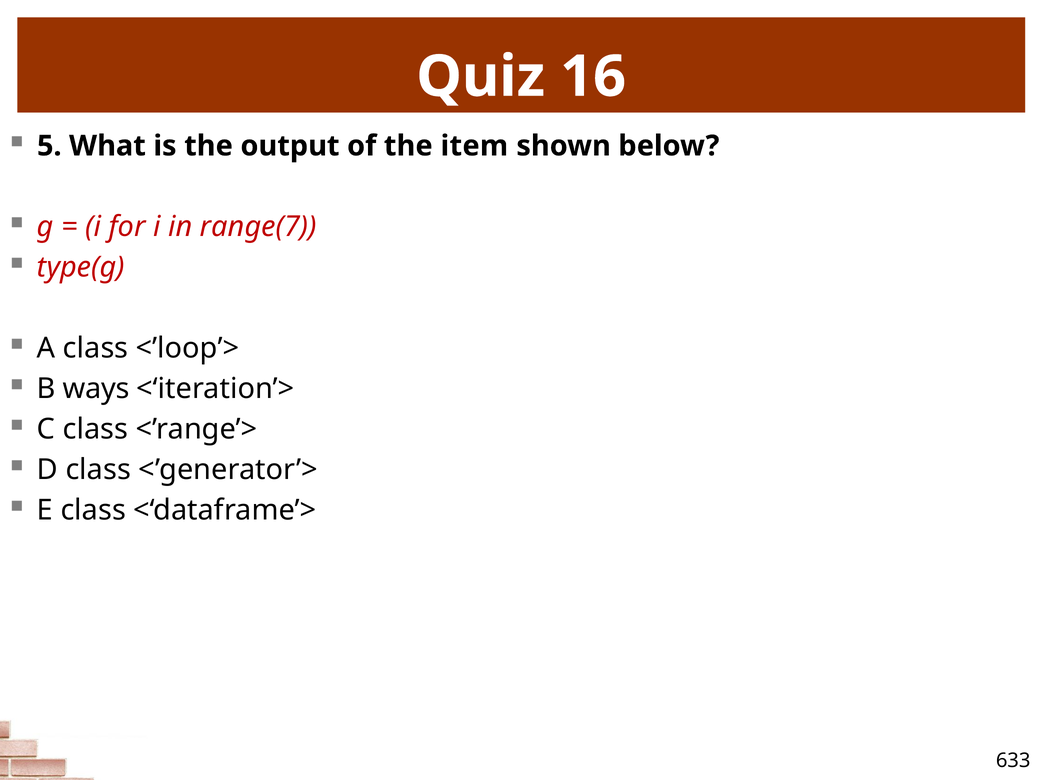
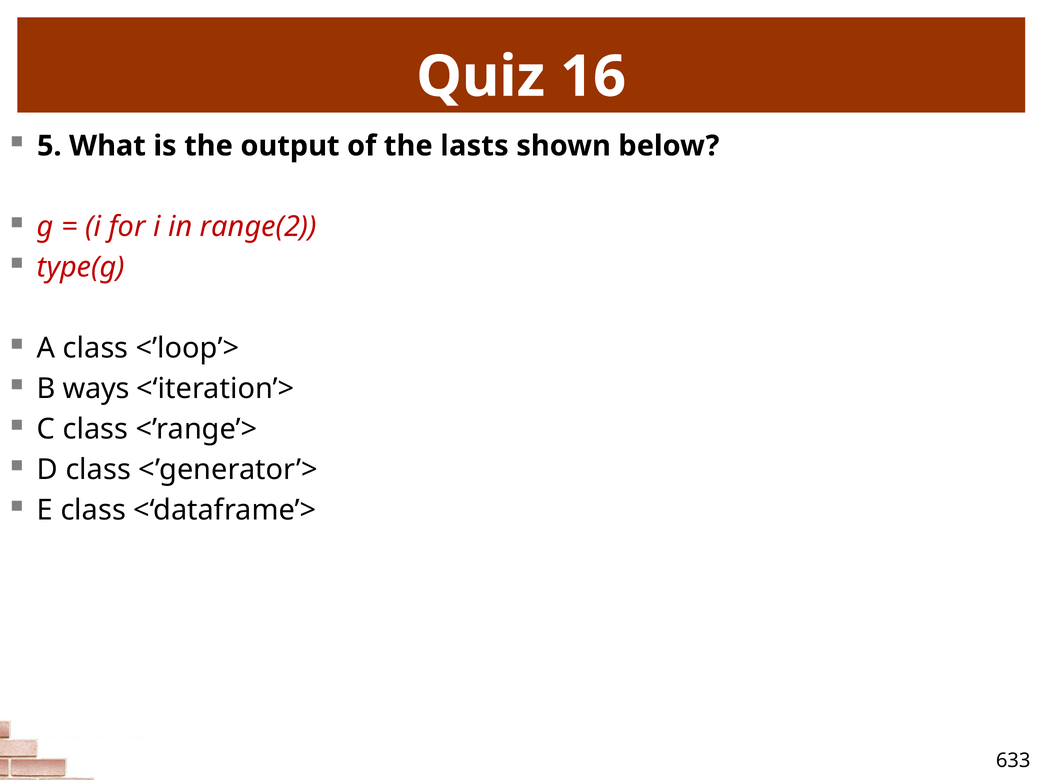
item: item -> lasts (474, 146)
range(7: range(7 -> range(2 (258, 227)
